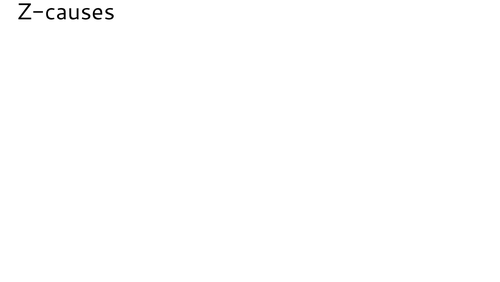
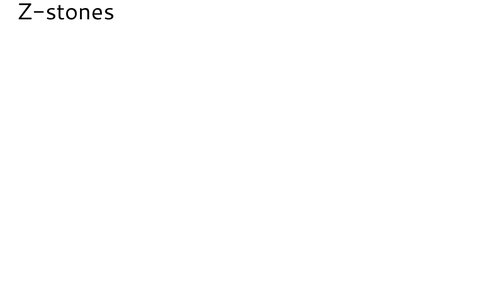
Z-causes: Z-causes -> Z-stones (66, 12)
